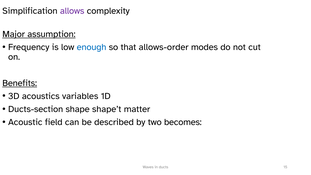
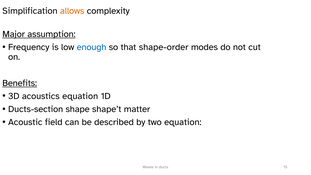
allows colour: purple -> orange (72, 11)
allows-order: allows-order -> shape-order (164, 47)
acoustics variables: variables -> equation (80, 96)
two becomes: becomes -> equation (183, 122)
